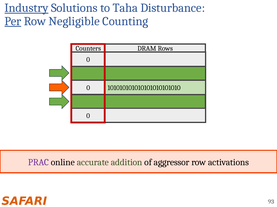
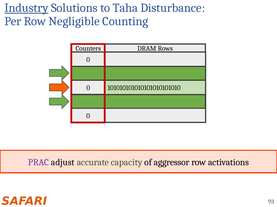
Per underline: present -> none (13, 21)
online: online -> adjust (63, 163)
addition: addition -> capacity (127, 163)
